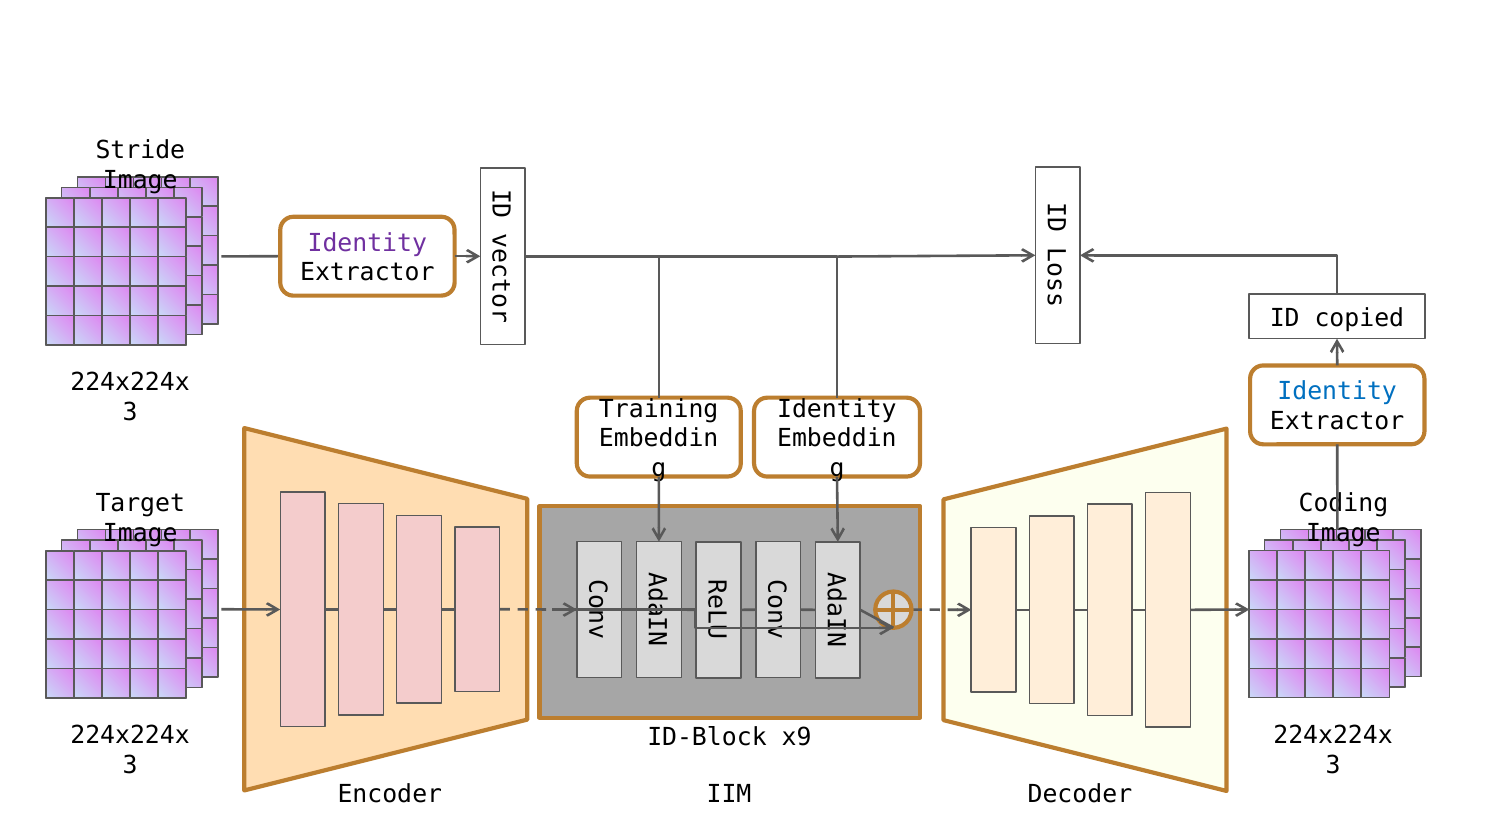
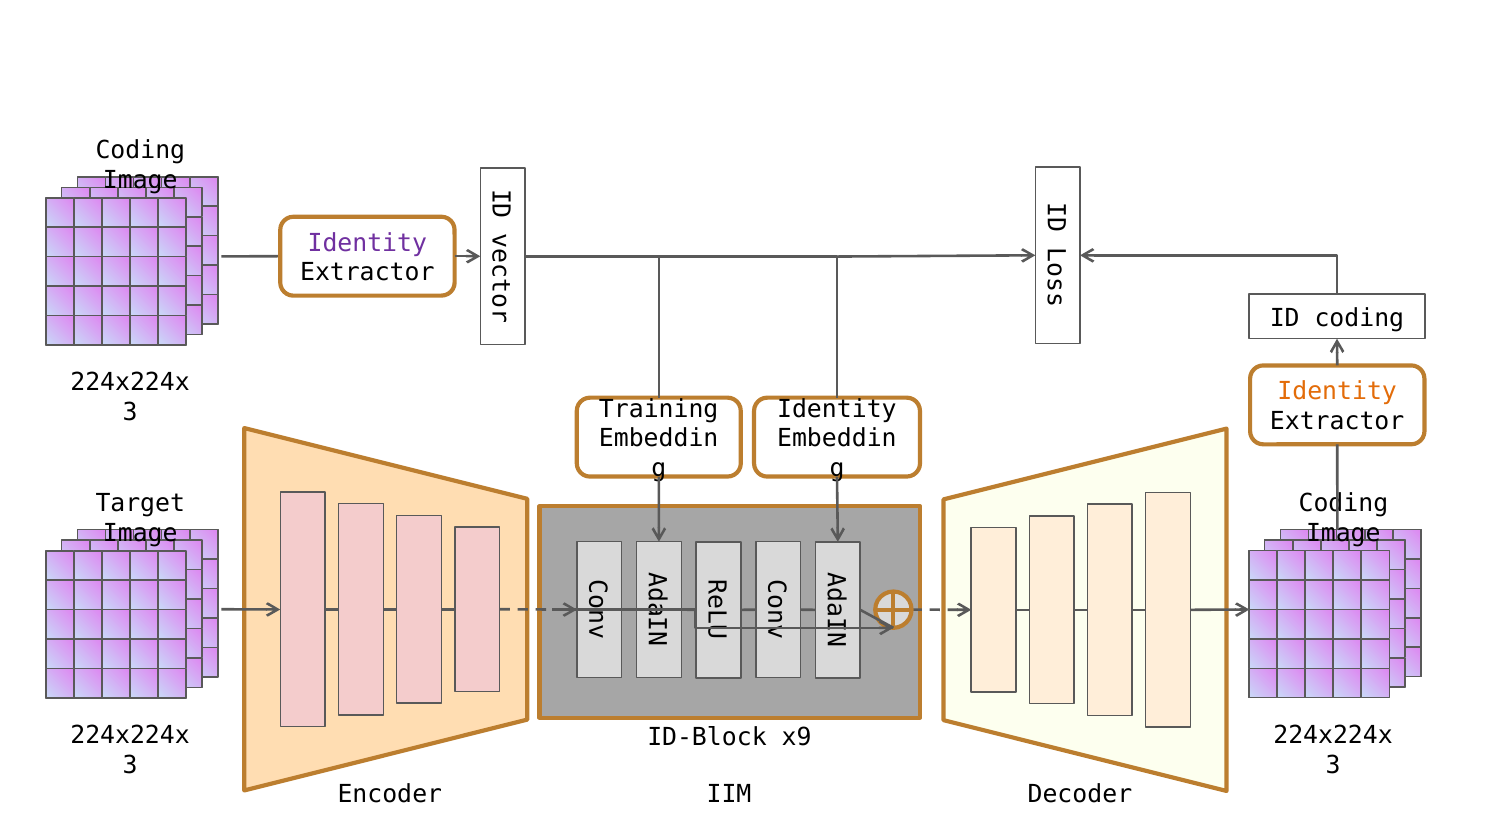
Stride: Stride -> Coding (140, 151)
ID copied: copied -> coding (1359, 318)
Identity colour: blue -> orange (1337, 391)
